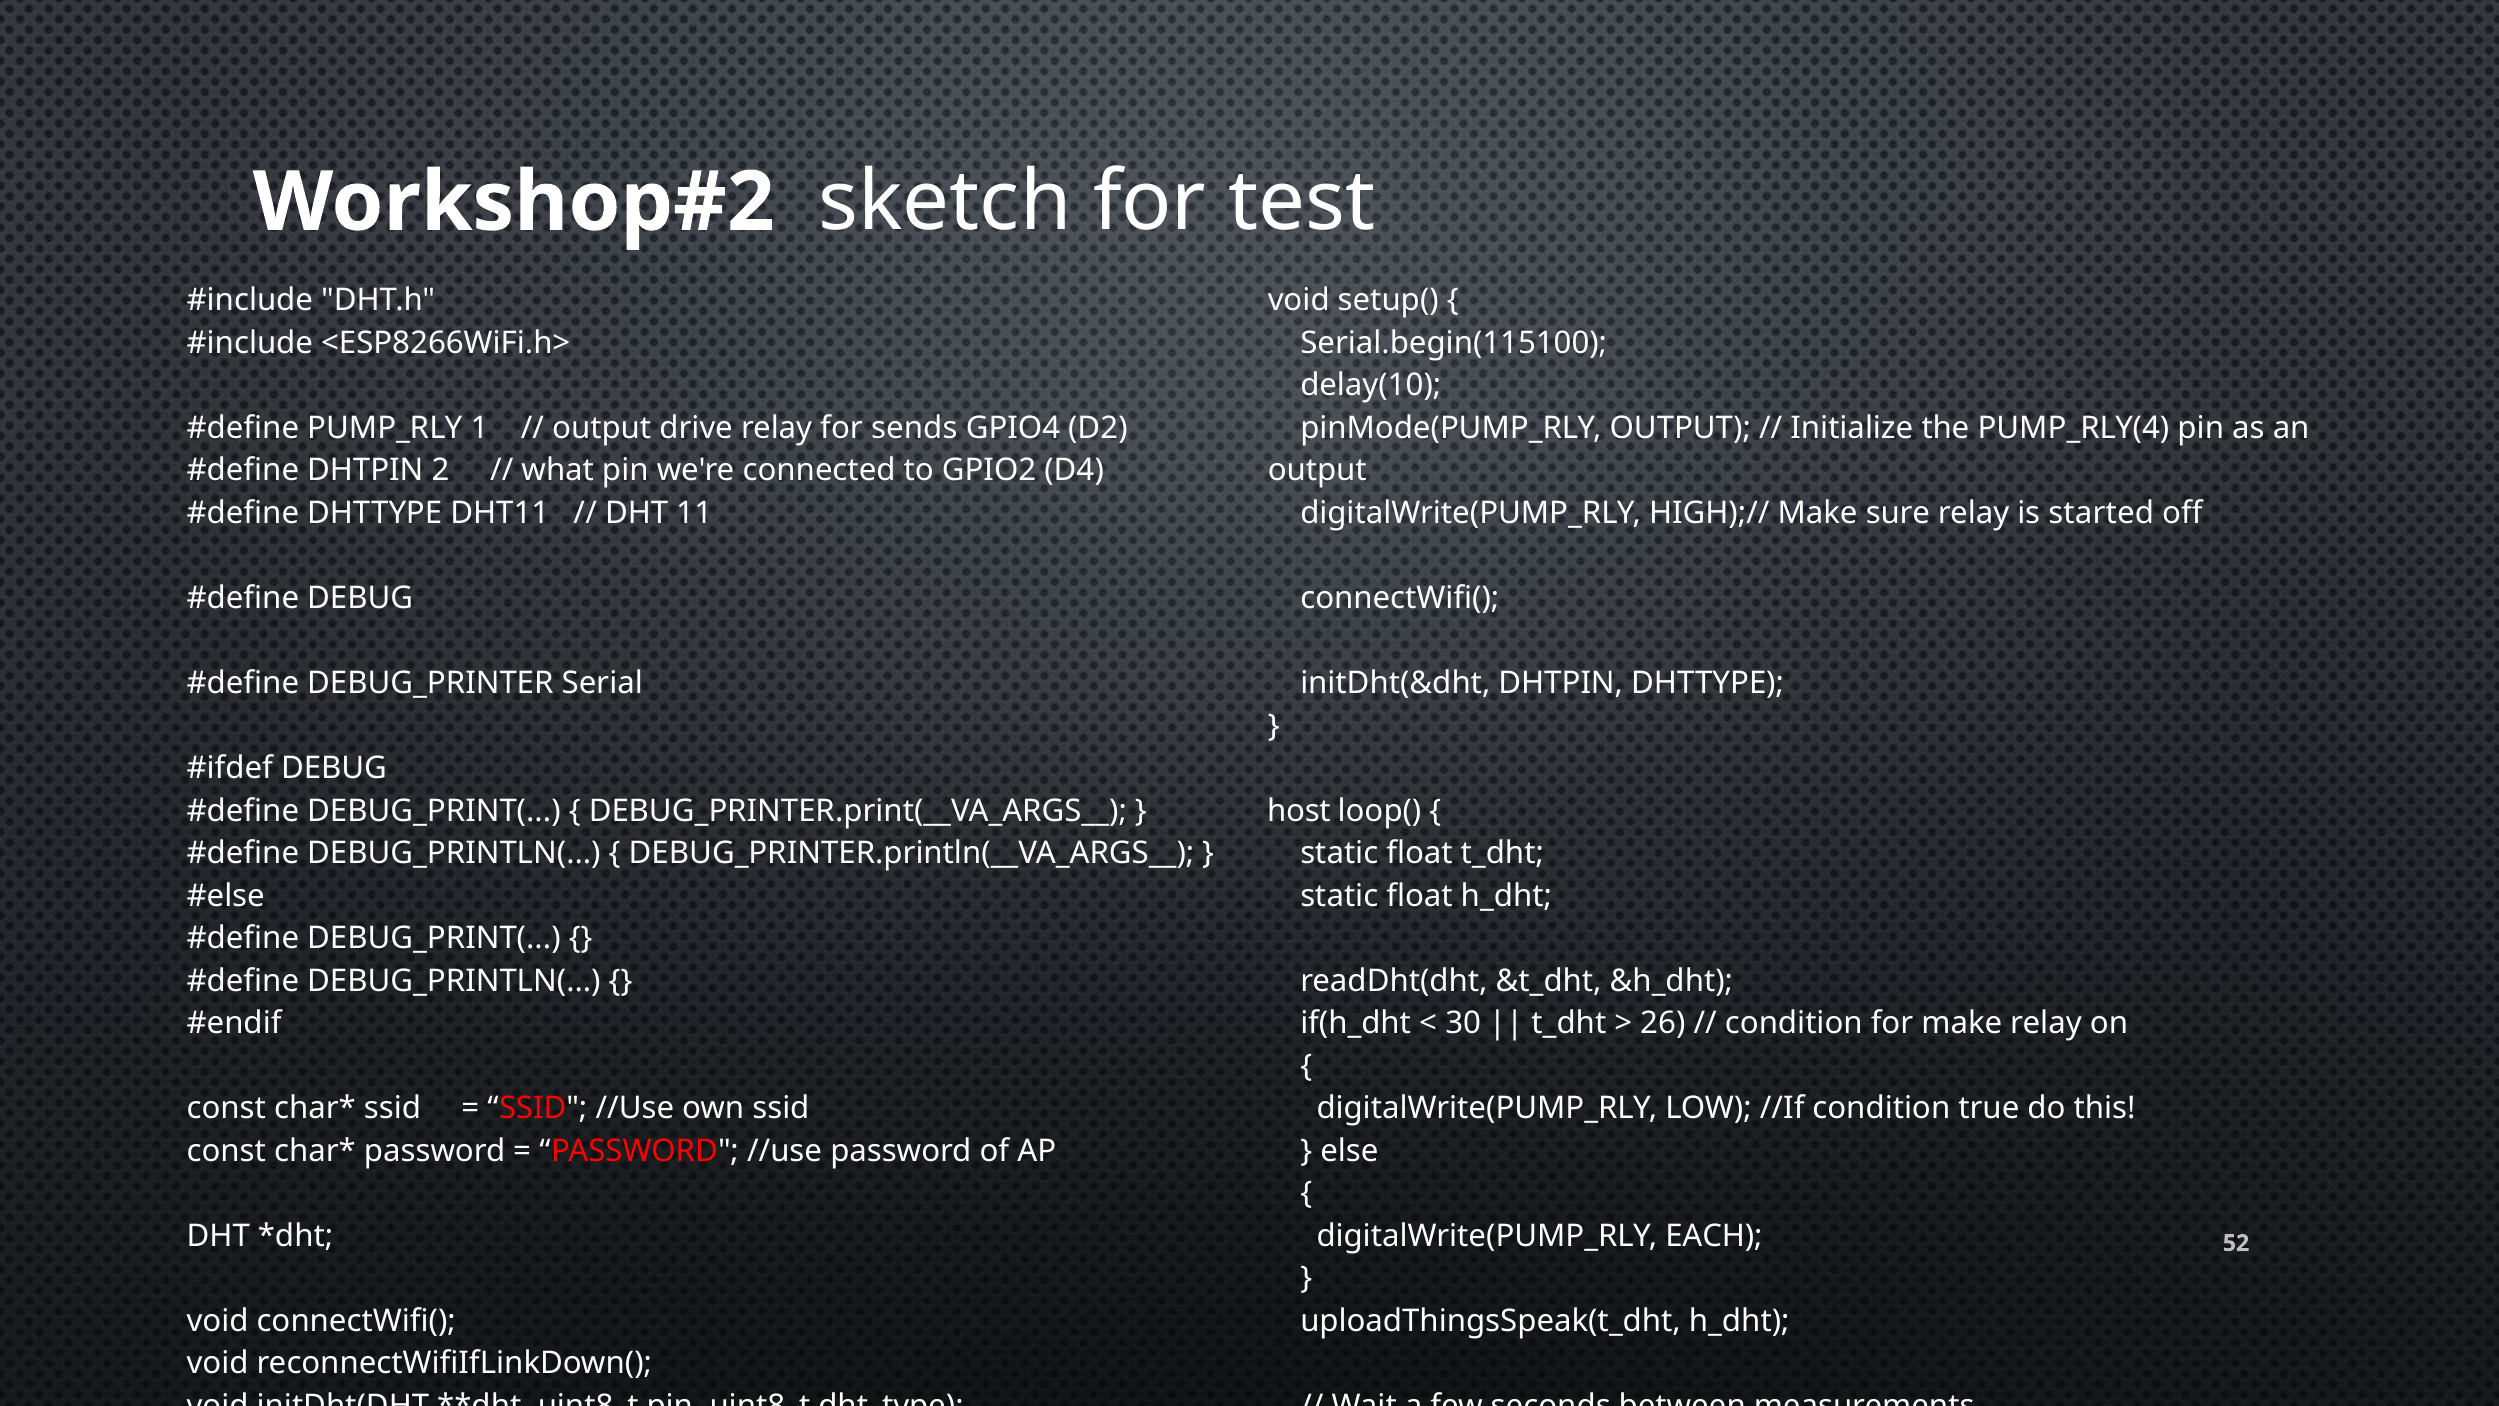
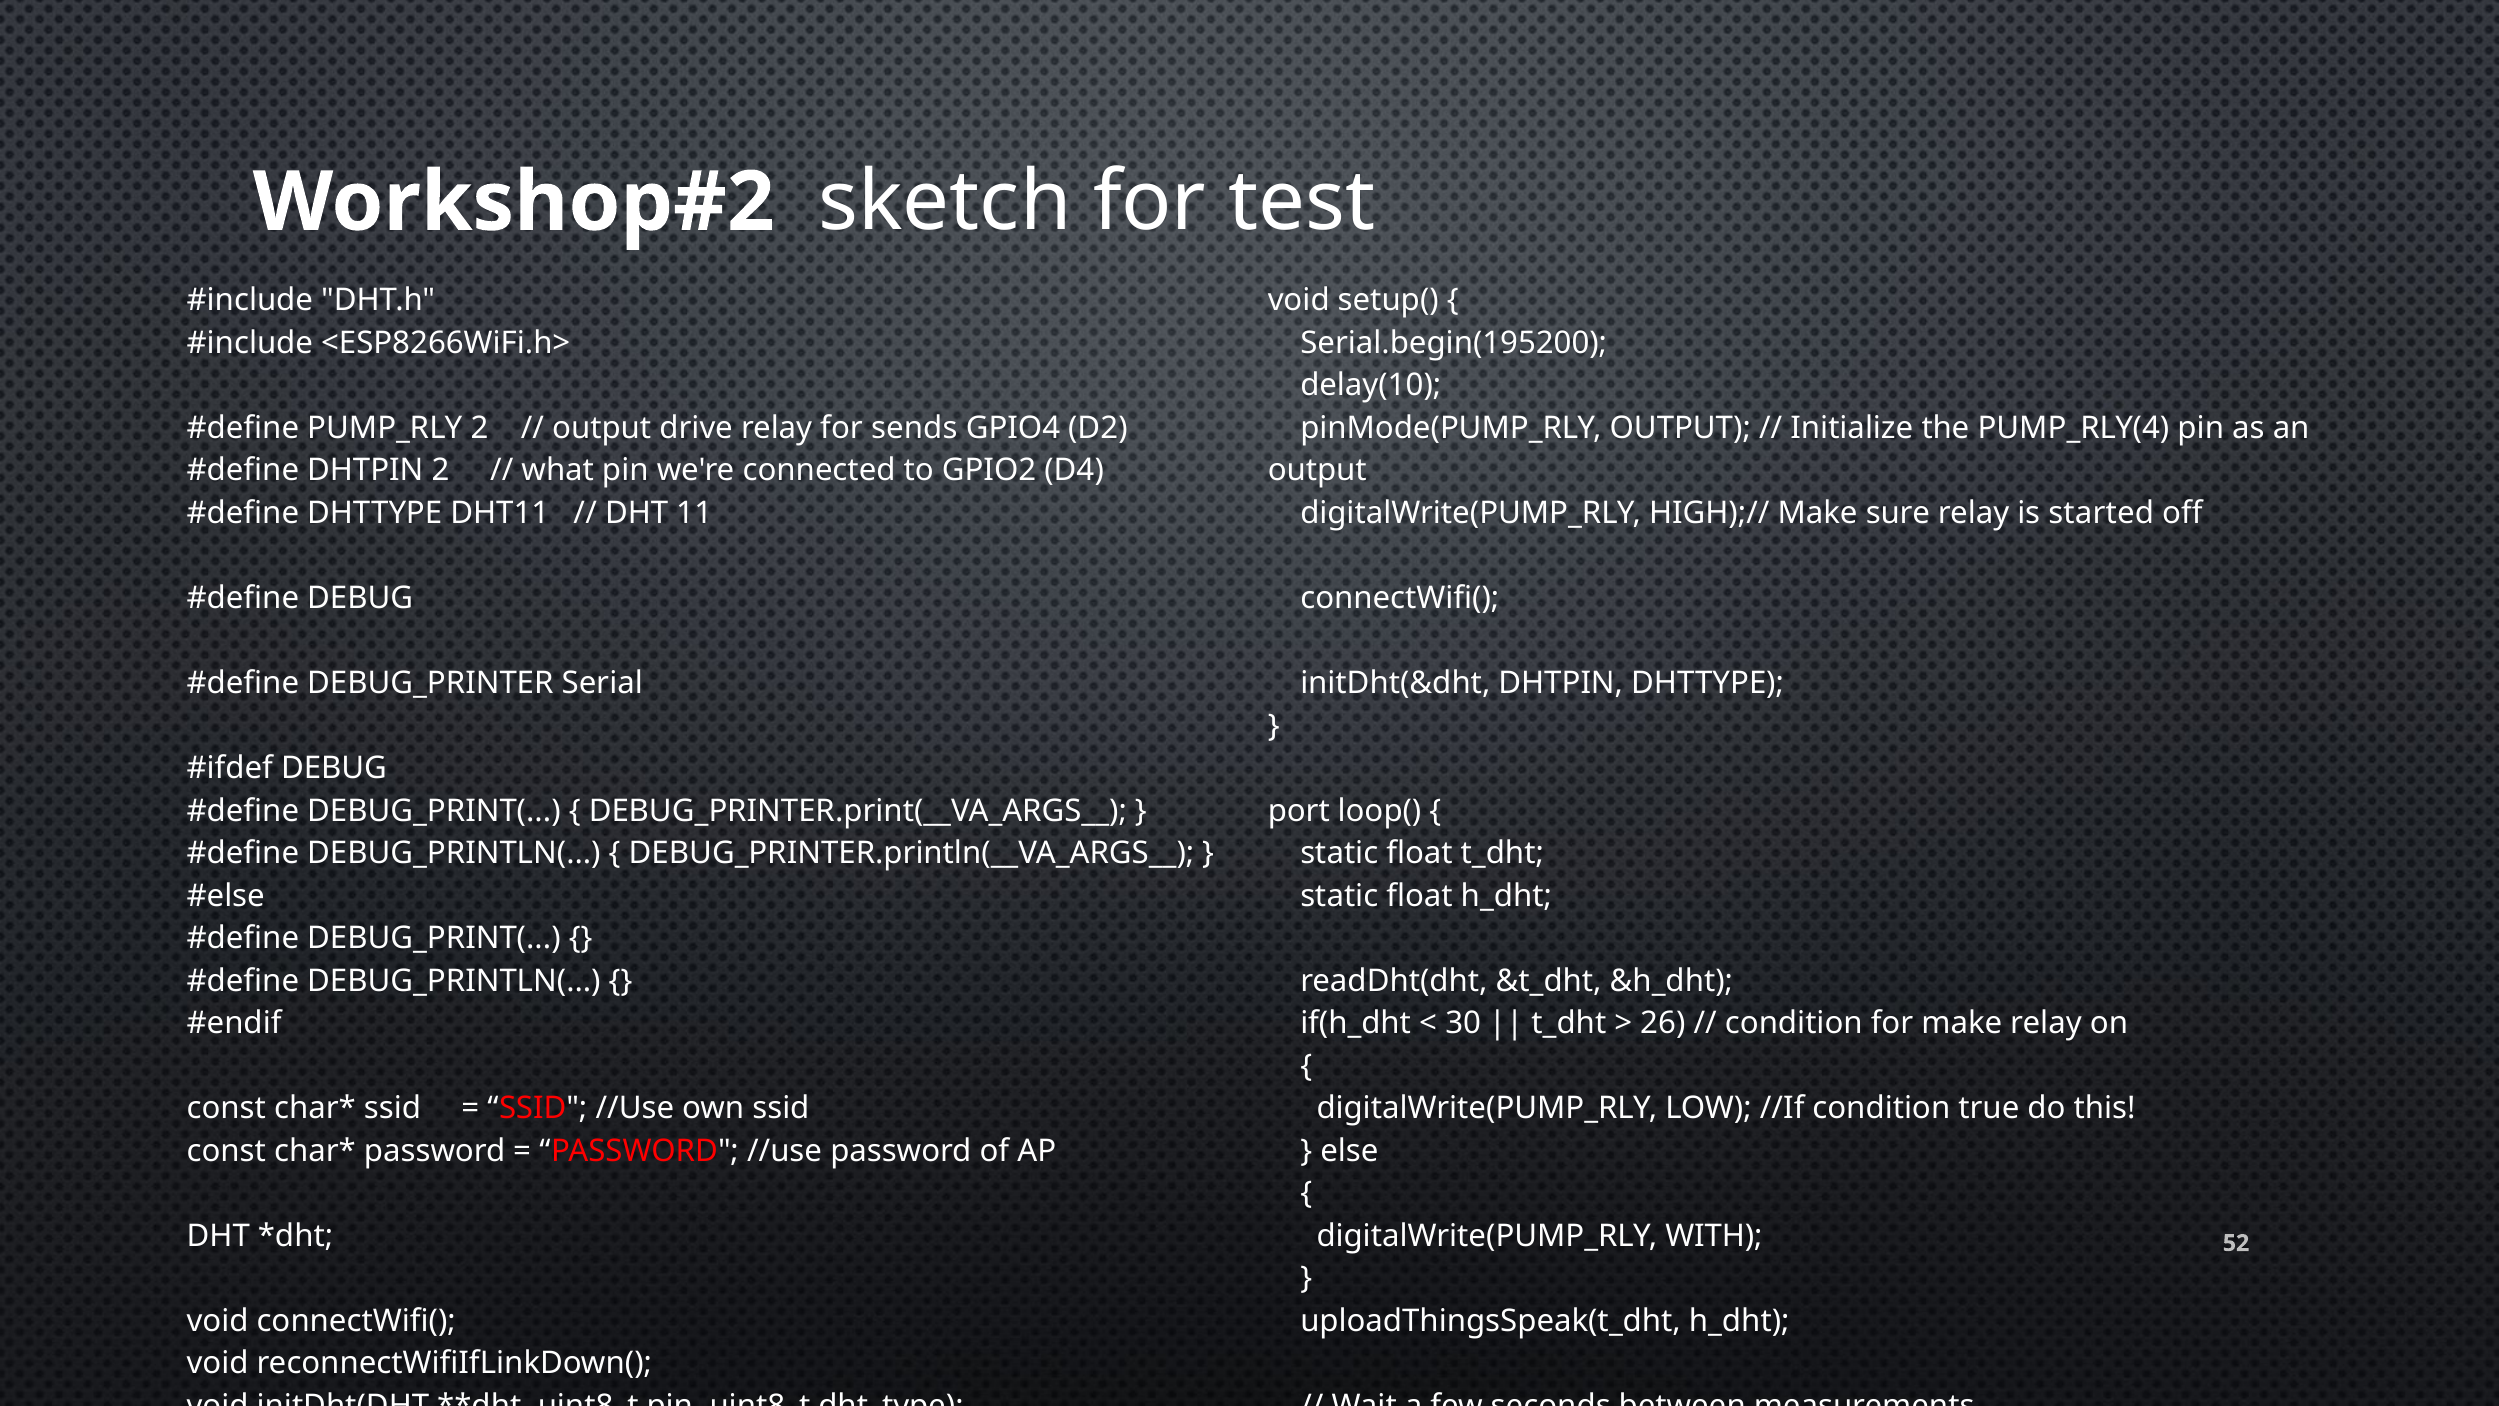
Serial.begin(115100: Serial.begin(115100 -> Serial.begin(195200 (1454, 343)
1: 1 -> 2 (479, 428)
host: host -> port (1299, 811)
EACH: EACH -> WITH (1714, 1236)
